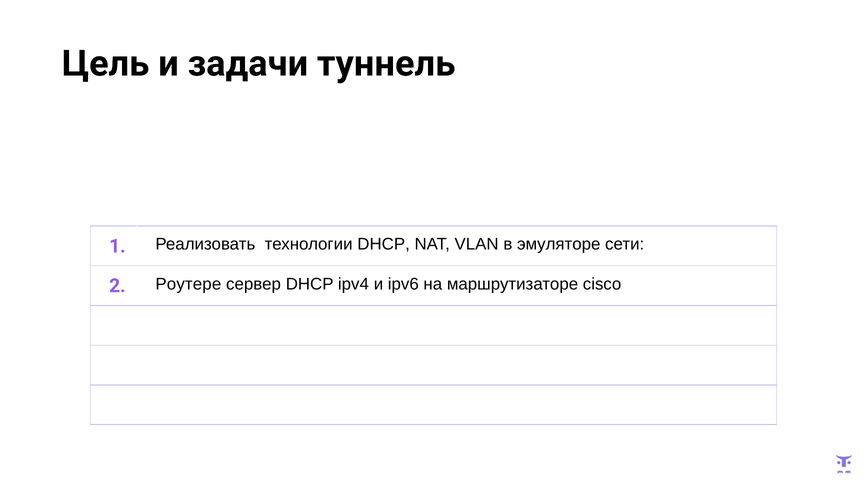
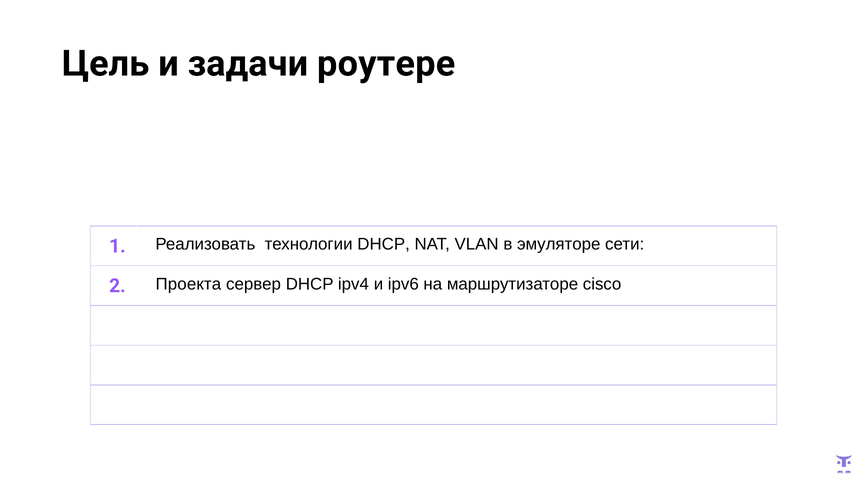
туннель: туннель -> роутере (386, 64)
Роутере: Роутере -> Проекта (188, 284)
